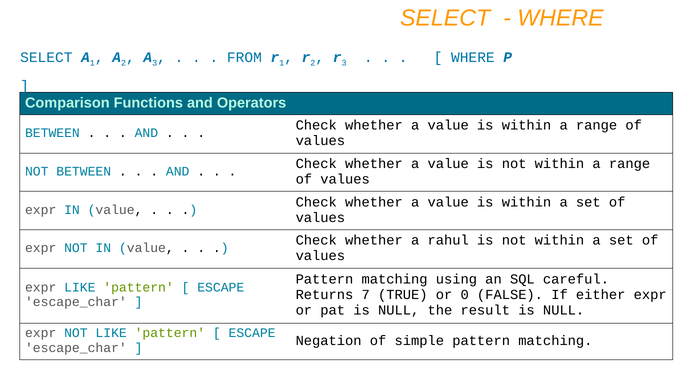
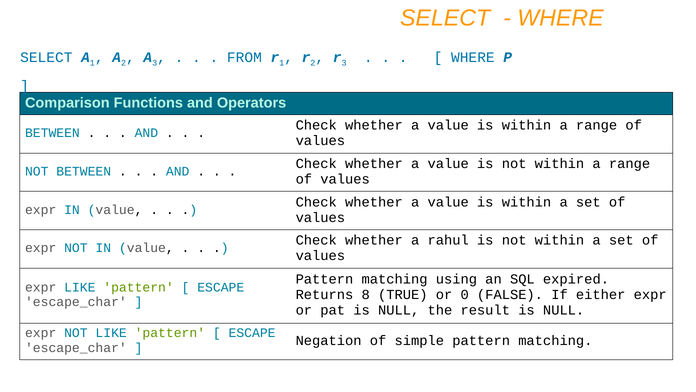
careful: careful -> expired (576, 279)
7: 7 -> 8 (366, 294)
